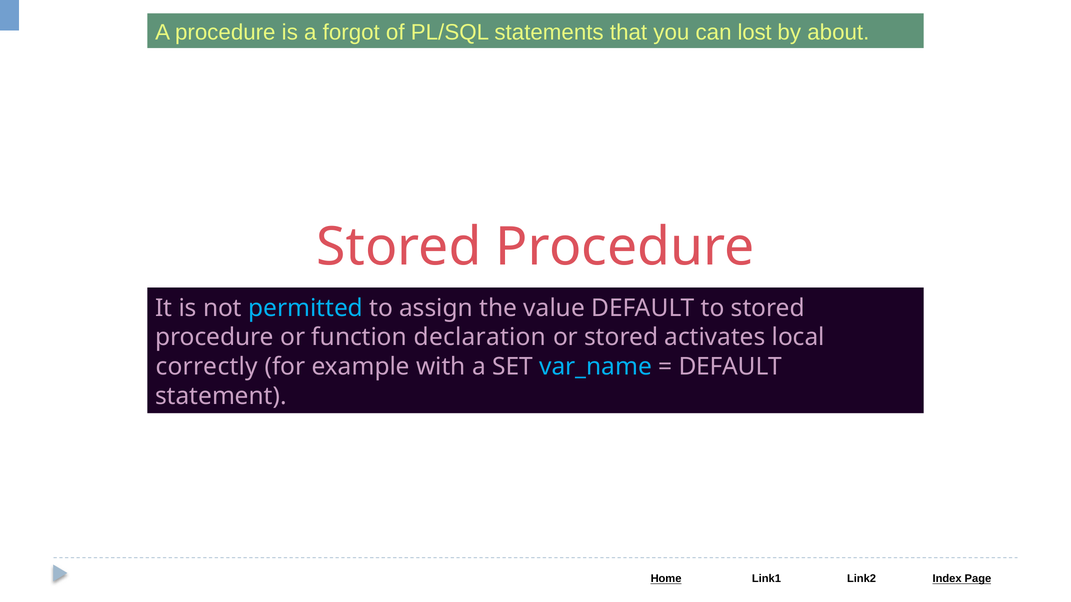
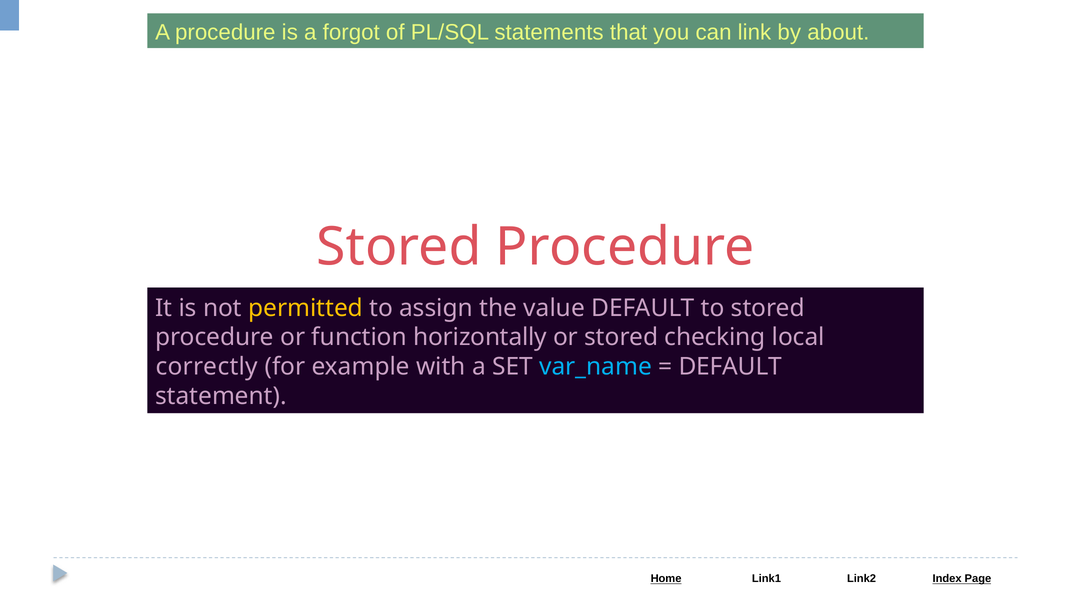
lost: lost -> link (755, 32)
permitted colour: light blue -> yellow (306, 308)
declaration: declaration -> horizontally (480, 338)
activates: activates -> checking (715, 338)
